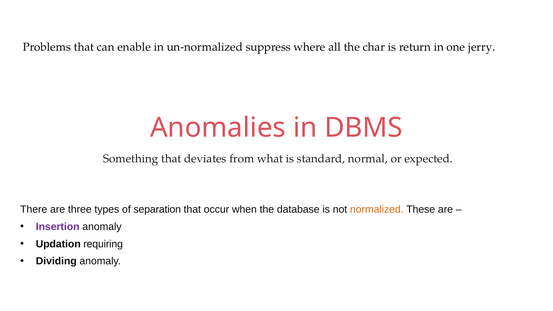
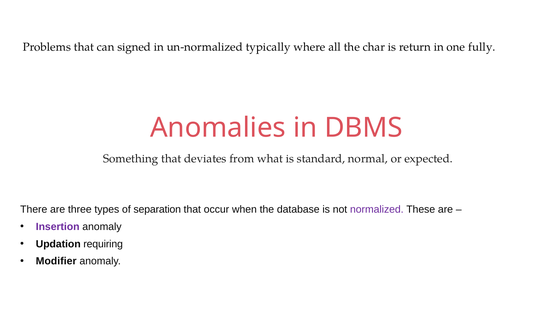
enable: enable -> signed (134, 47)
suppress: suppress -> typically (268, 47)
jerry: jerry -> fully (482, 47)
normalized colour: orange -> purple (377, 209)
Dividing: Dividing -> Modifier (56, 261)
